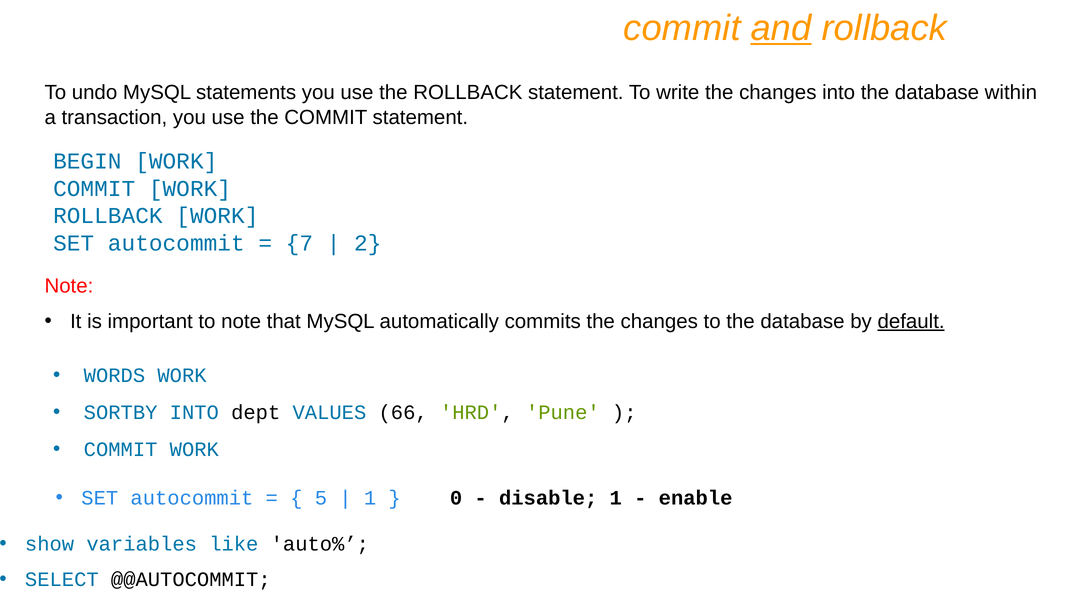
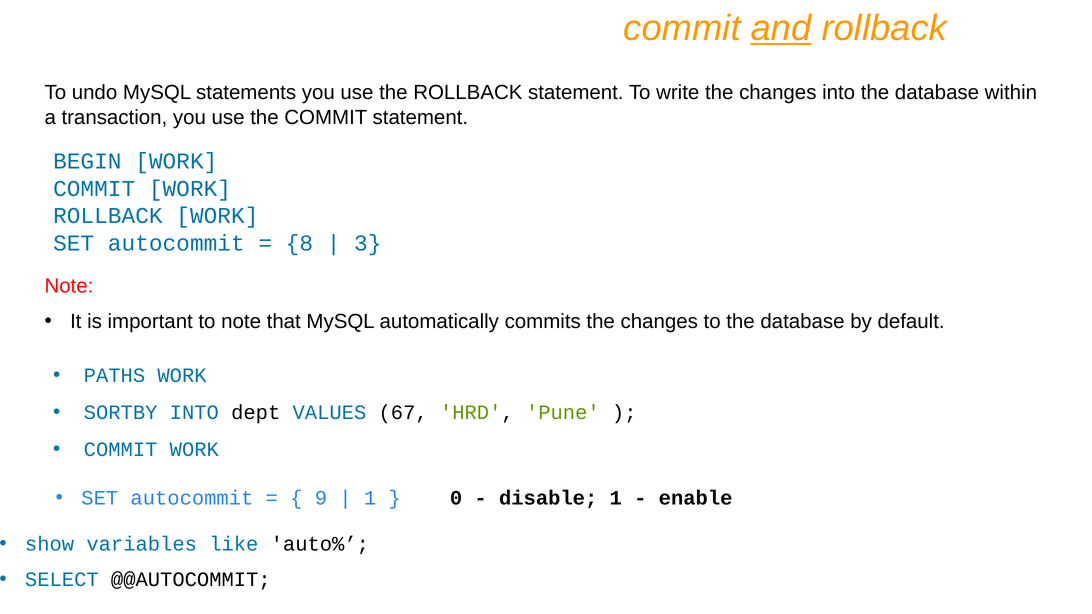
7: 7 -> 8 (299, 243)
2: 2 -> 3 (368, 243)
default underline: present -> none (911, 322)
WORDS: WORDS -> PATHS (114, 376)
66: 66 -> 67 (403, 413)
5: 5 -> 9 (321, 498)
